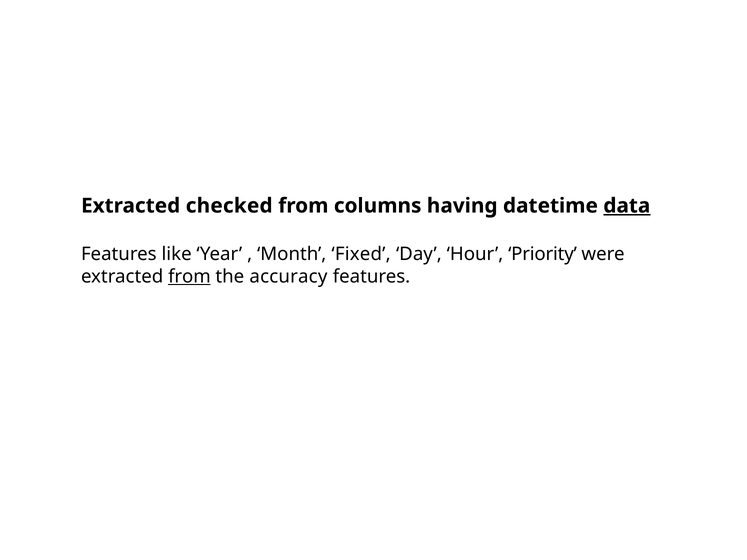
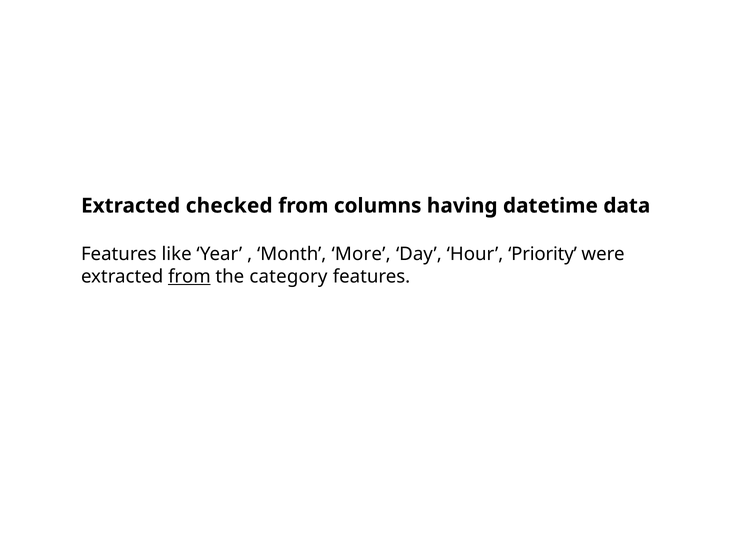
data underline: present -> none (627, 206)
Fixed: Fixed -> More (361, 254)
accuracy: accuracy -> category (288, 277)
